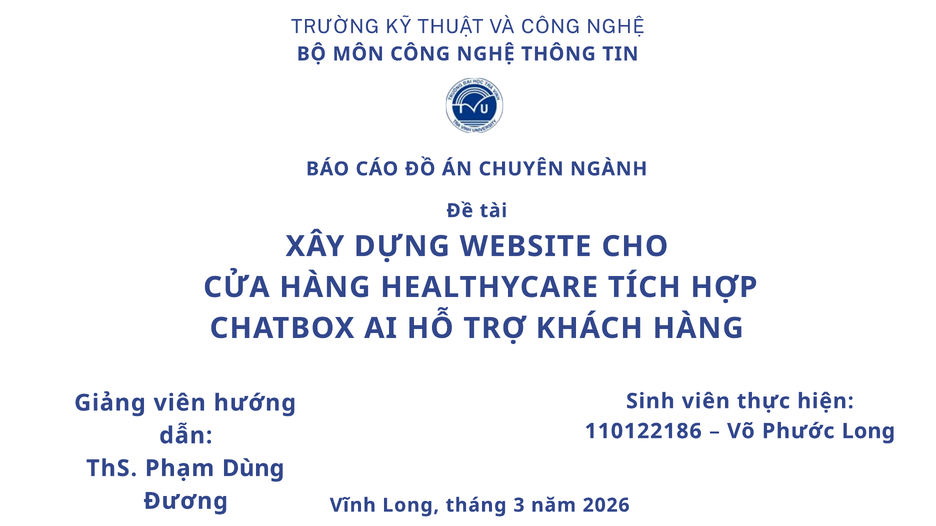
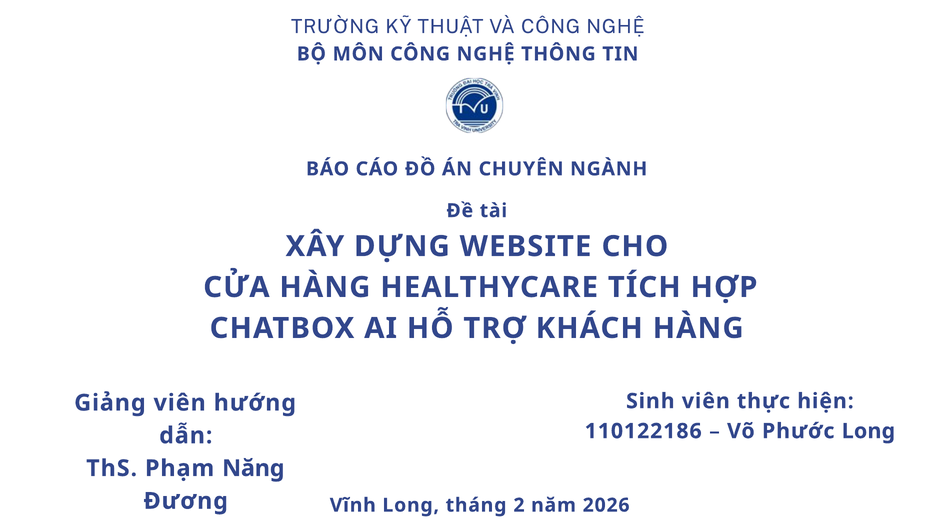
Dùng: Dùng -> Năng (253, 469)
3: 3 -> 2 (519, 506)
